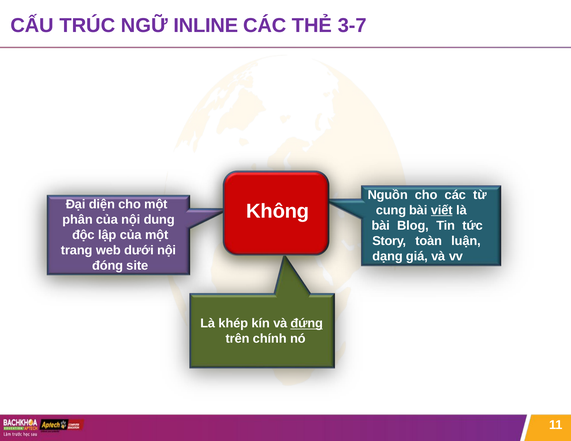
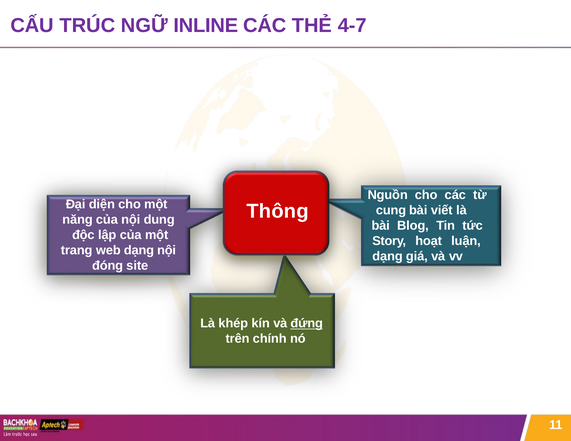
3-7: 3-7 -> 4-7 (352, 26)
Không: Không -> Thông (278, 211)
viết underline: present -> none (442, 210)
phân: phân -> năng (78, 220)
toàn: toàn -> hoạt (429, 241)
web dưới: dưới -> dạng (139, 250)
